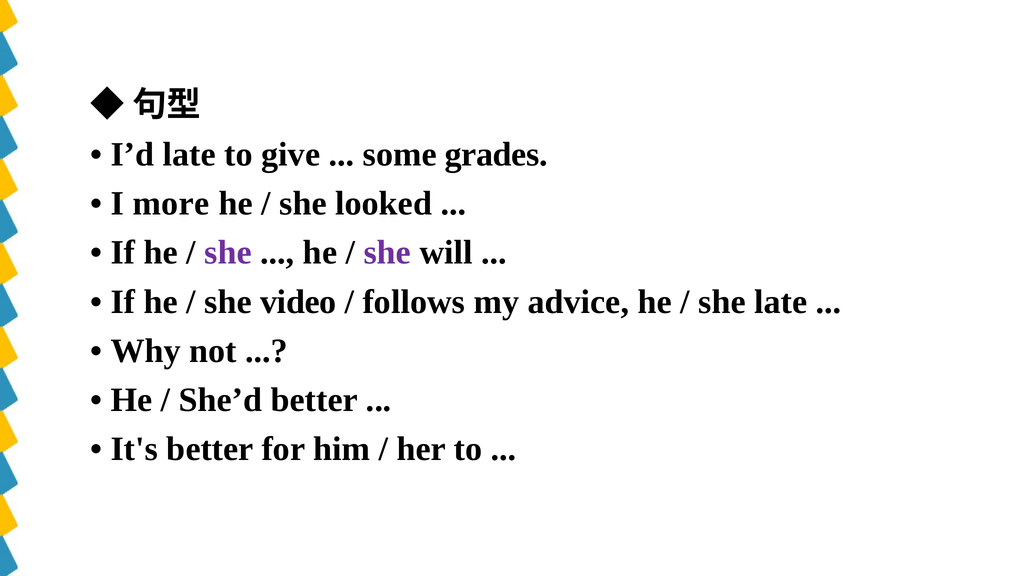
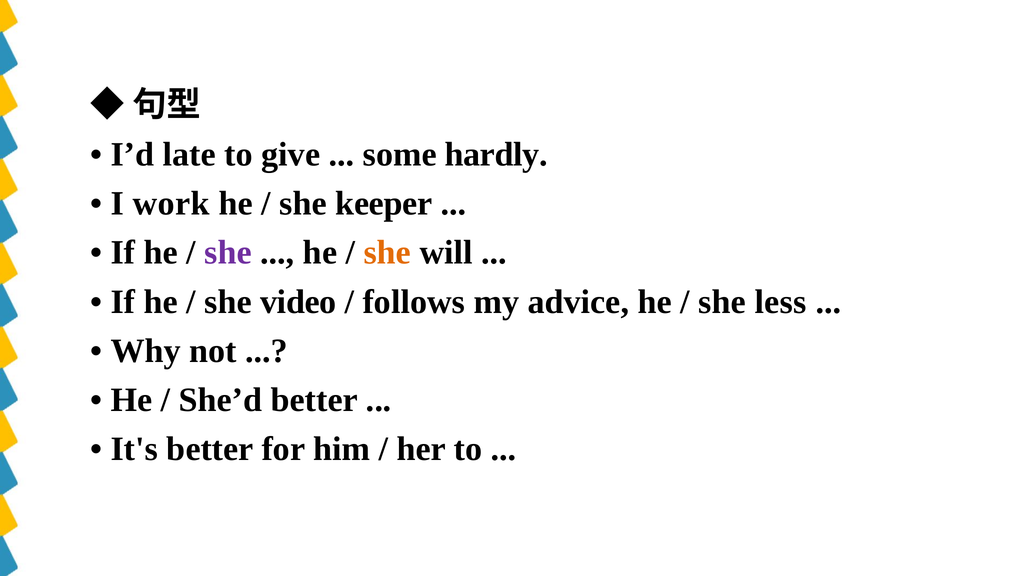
grades: grades -> hardly (496, 154)
more: more -> work (171, 203)
looked: looked -> keeper (384, 203)
she colour: purple -> orange (387, 253)
she late: late -> less (781, 302)
